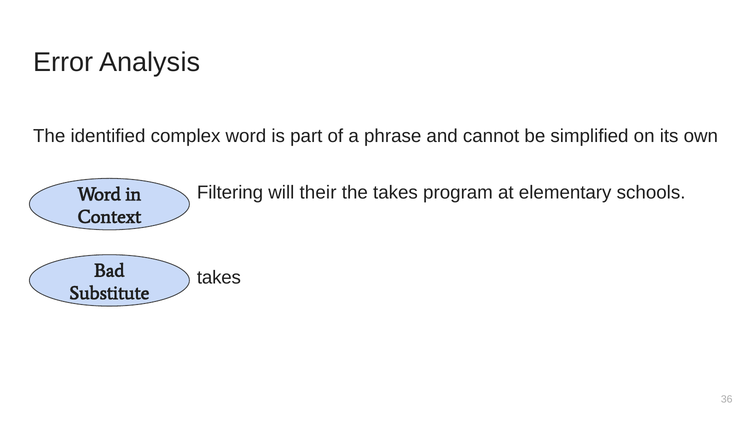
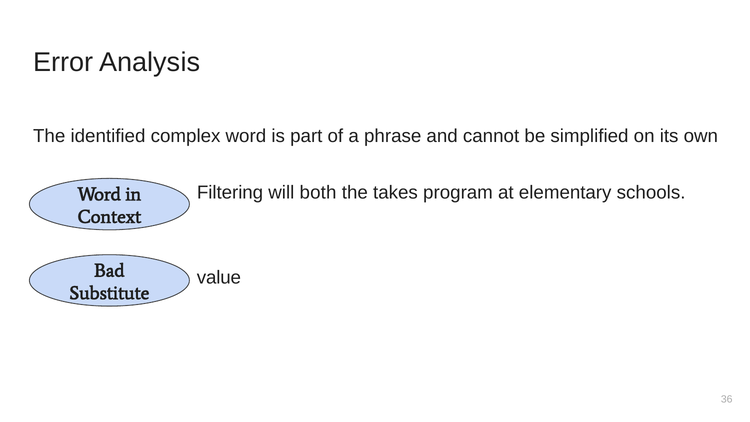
their: their -> both (318, 193)
takes: takes -> value (219, 278)
